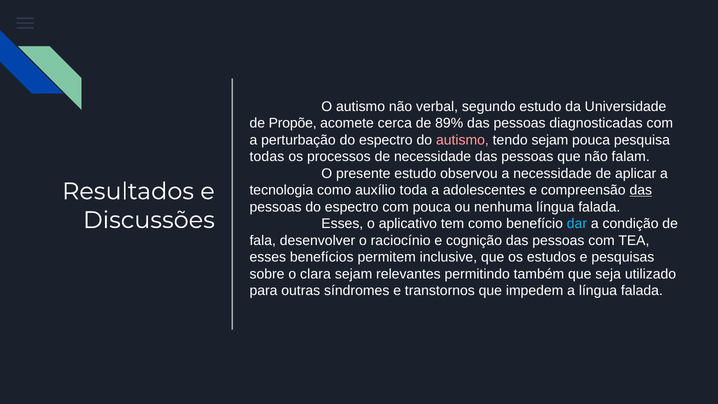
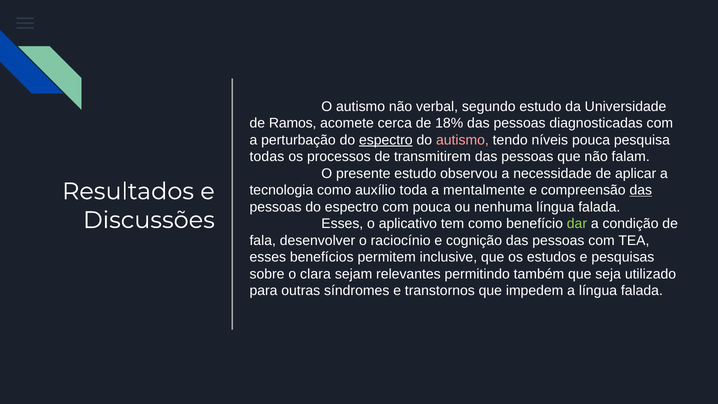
Propõe: Propõe -> Ramos (293, 123)
89%: 89% -> 18% (449, 123)
espectro underline: none -> present (386, 140)
tendo sejam: sejam -> níveis (550, 140)
de necessidade: necessidade -> transmitirem (432, 157)
adolescentes: adolescentes -> mentalmente (484, 190)
dar colour: light blue -> light green (577, 224)
